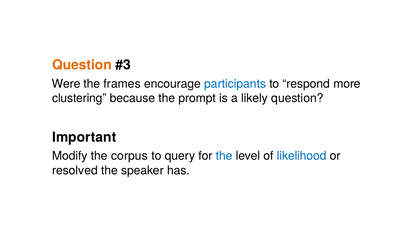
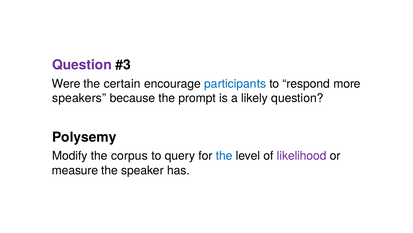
Question colour: orange -> purple (82, 65)
frames: frames -> certain (122, 84)
clustering: clustering -> speakers (79, 98)
Important: Important -> Polysemy (84, 137)
likelihood colour: blue -> purple (302, 155)
resolved: resolved -> measure (75, 170)
